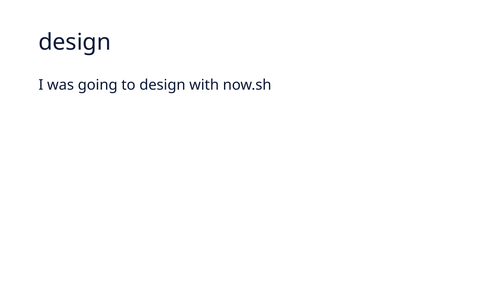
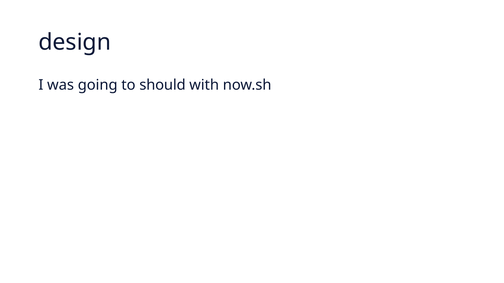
to design: design -> should (162, 85)
